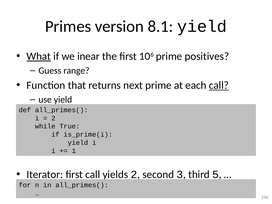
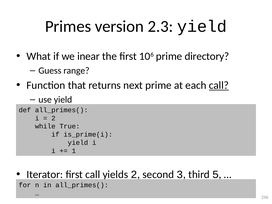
8.1: 8.1 -> 2.3 (160, 26)
What underline: present -> none (39, 56)
positives: positives -> directory (207, 56)
